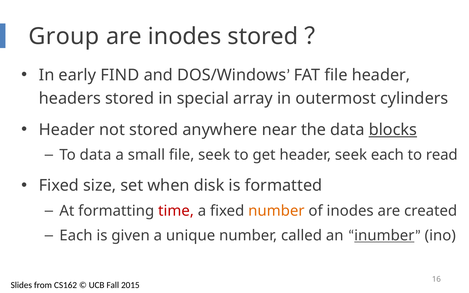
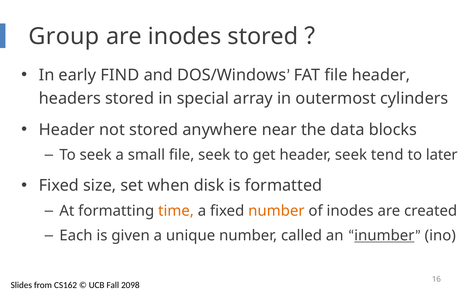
blocks underline: present -> none (393, 130)
To data: data -> seek (96, 155)
seek each: each -> tend (387, 155)
read: read -> later (442, 155)
time colour: red -> orange (176, 211)
2015: 2015 -> 2098 (130, 285)
